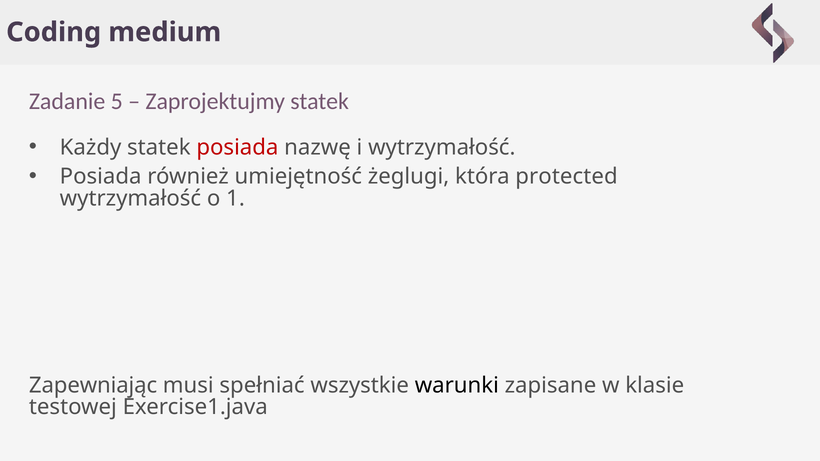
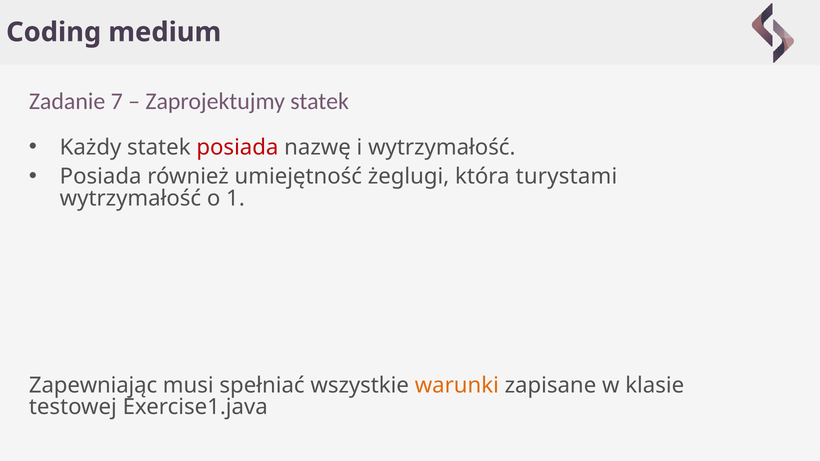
5: 5 -> 7 (117, 101)
protected: protected -> turystami (566, 177)
warunki colour: black -> orange (457, 386)
